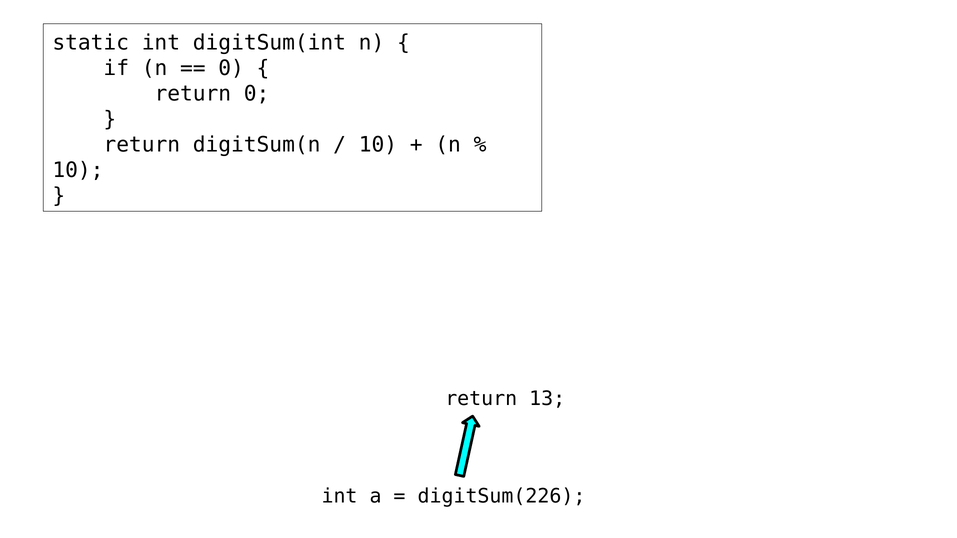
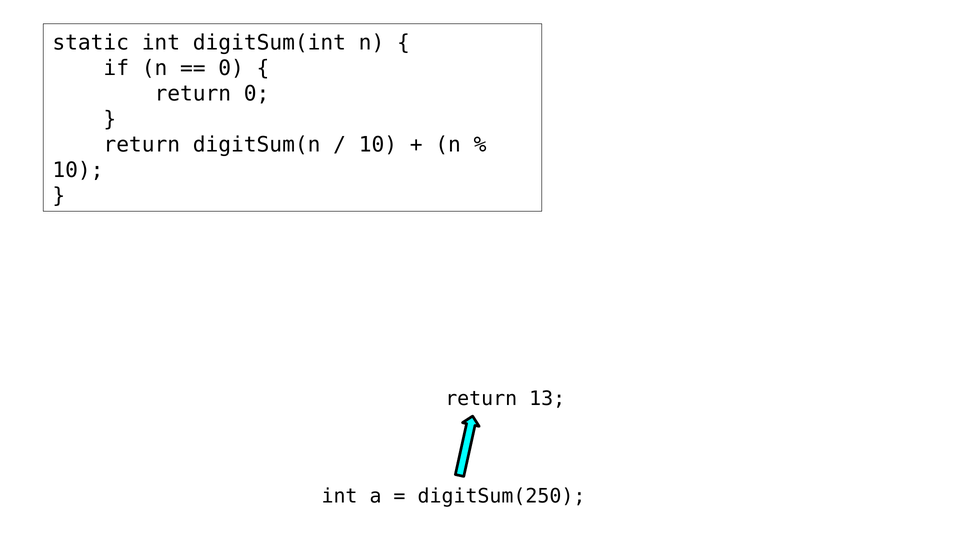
digitSum(226: digitSum(226 -> digitSum(250 (501, 496)
